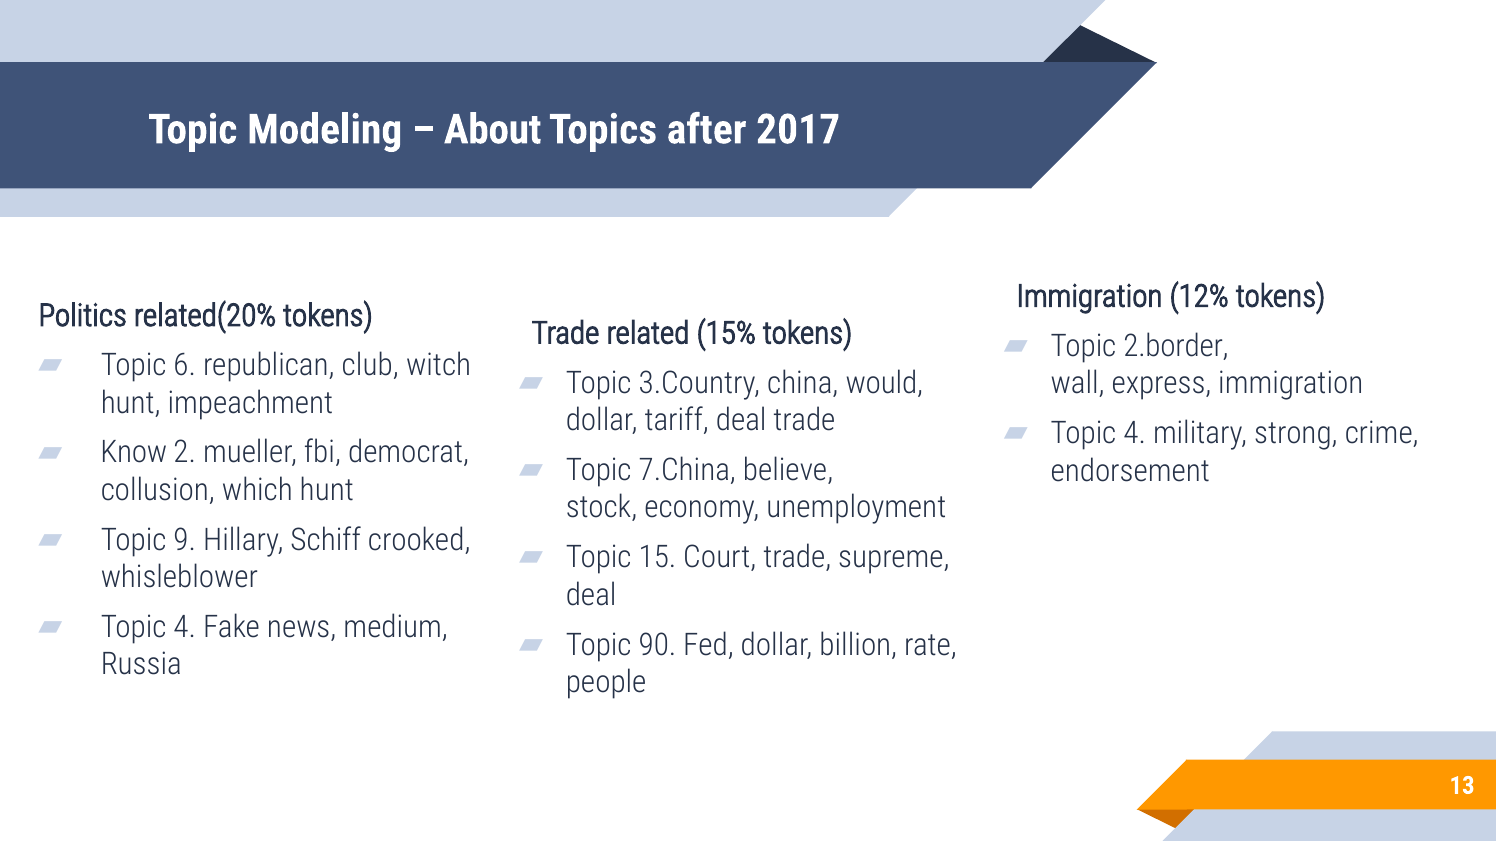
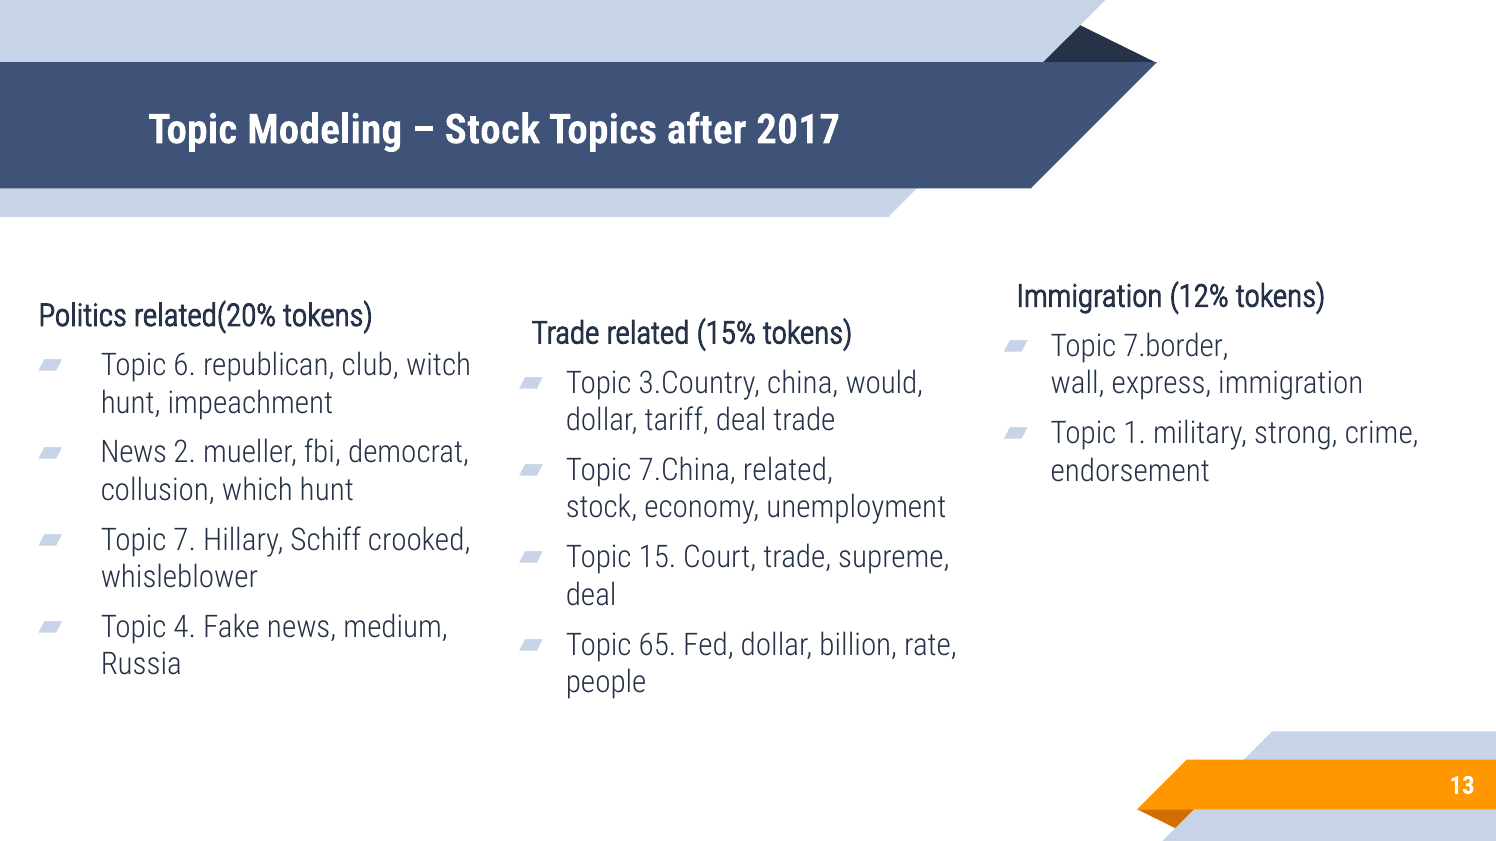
About: About -> Stock (492, 130)
2.border: 2.border -> 7.border (1176, 346)
4: 4 -> 1 (1135, 434)
Know: Know -> News (134, 453)
7.China believe: believe -> related (788, 471)
9: 9 -> 7 (185, 540)
90: 90 -> 65 (657, 645)
